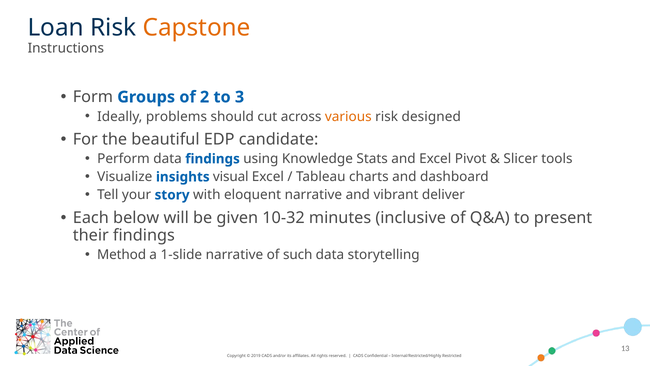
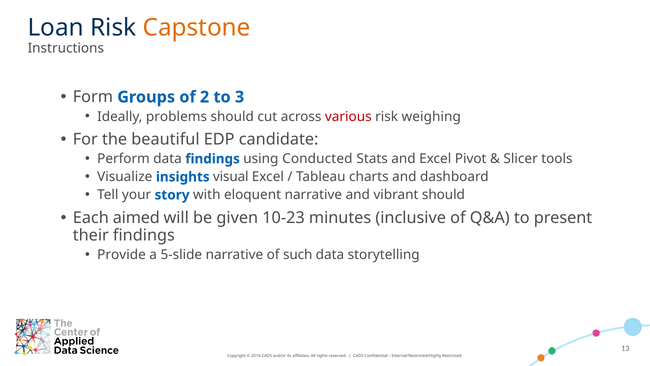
various colour: orange -> red (348, 116)
designed: designed -> weighing (431, 116)
Knowledge: Knowledge -> Conducted (317, 159)
vibrant deliver: deliver -> should (443, 195)
below: below -> aimed (136, 218)
10-32: 10-32 -> 10-23 (284, 218)
Method: Method -> Provide (122, 255)
1-slide: 1-slide -> 5-slide (181, 255)
